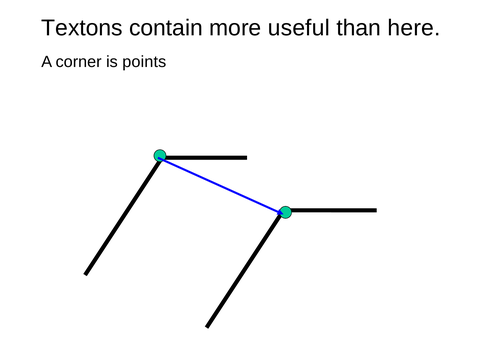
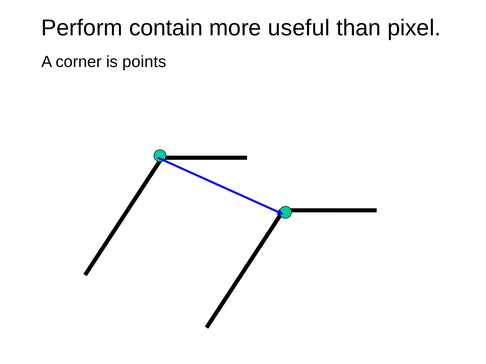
Textons: Textons -> Perform (82, 28)
here: here -> pixel (414, 28)
